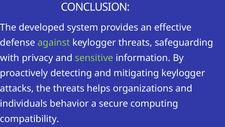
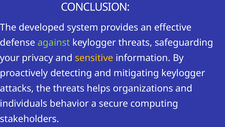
with: with -> your (10, 58)
sensitive colour: light green -> yellow (94, 58)
compatibility: compatibility -> stakeholders (30, 119)
